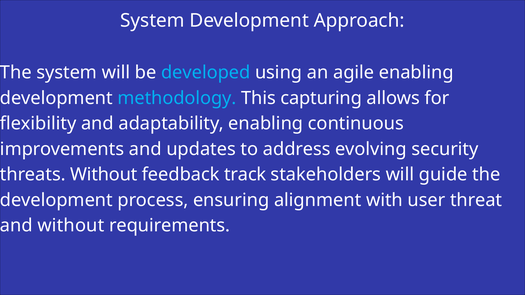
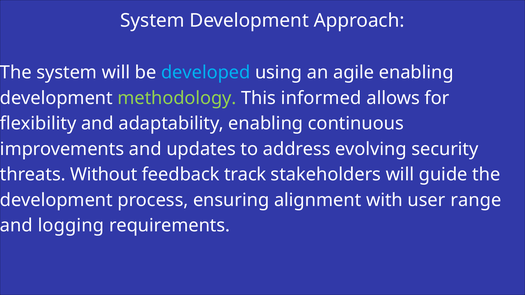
methodology colour: light blue -> light green (177, 98)
capturing: capturing -> informed (321, 98)
threat: threat -> range (476, 200)
and without: without -> logging (71, 226)
